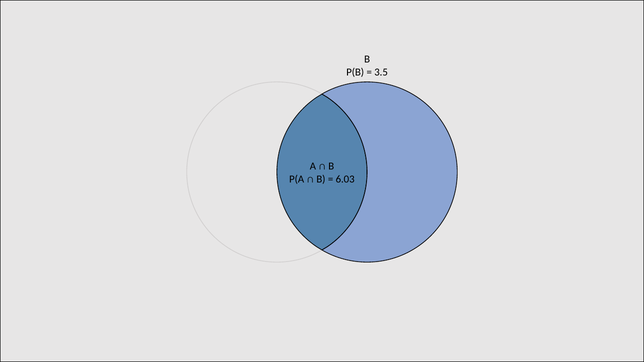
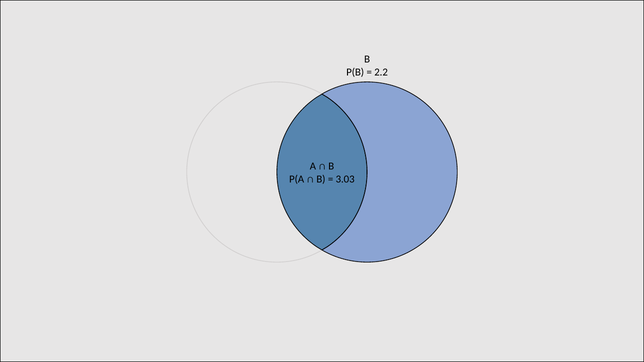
3.5: 3.5 -> 2.2 (381, 72)
6.03: 6.03 -> 3.03 (345, 179)
